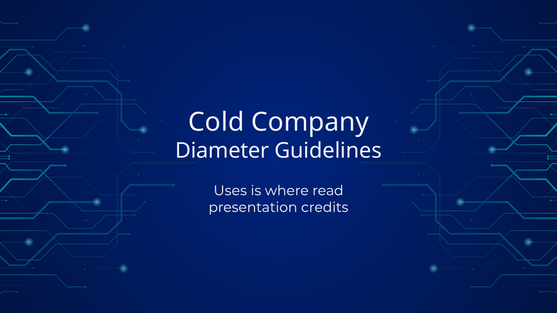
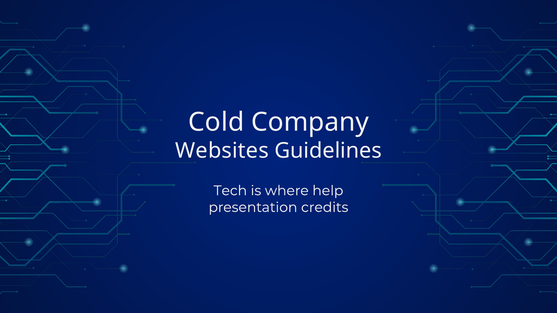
Diameter: Diameter -> Websites (222, 151)
Uses: Uses -> Tech (230, 191)
read: read -> help (328, 191)
